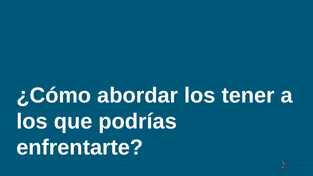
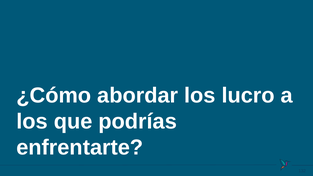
tener: tener -> lucro (248, 95)
